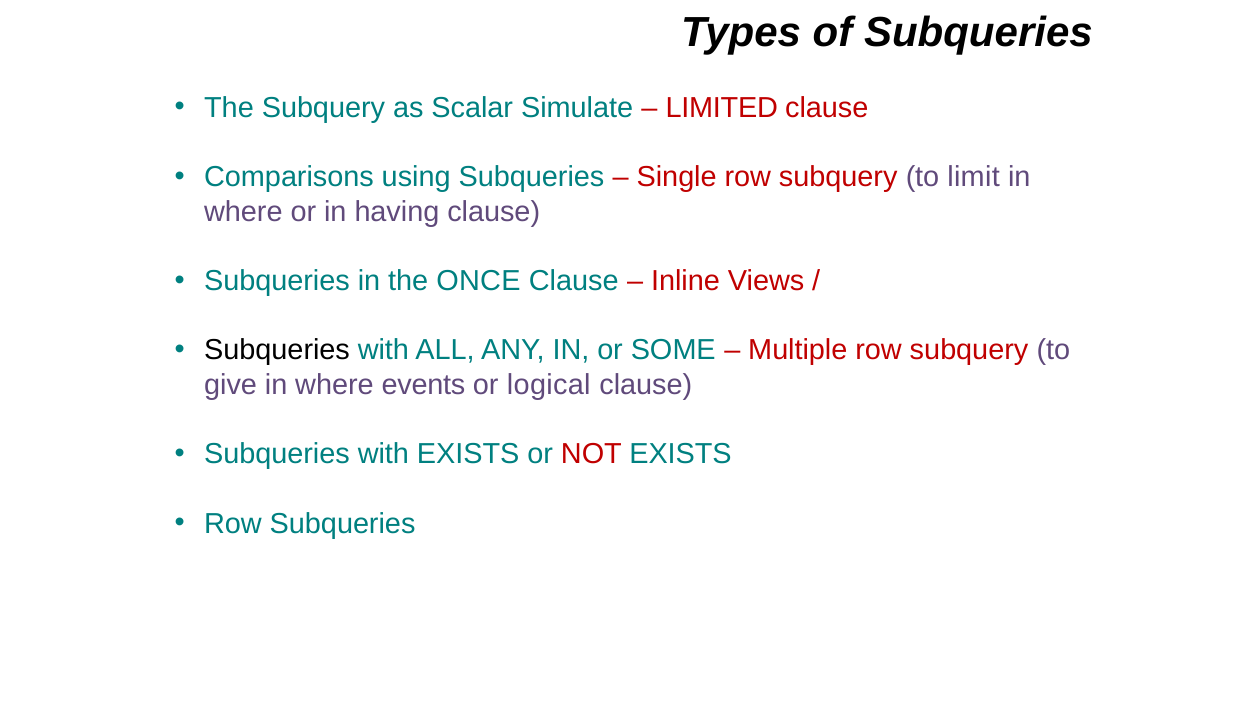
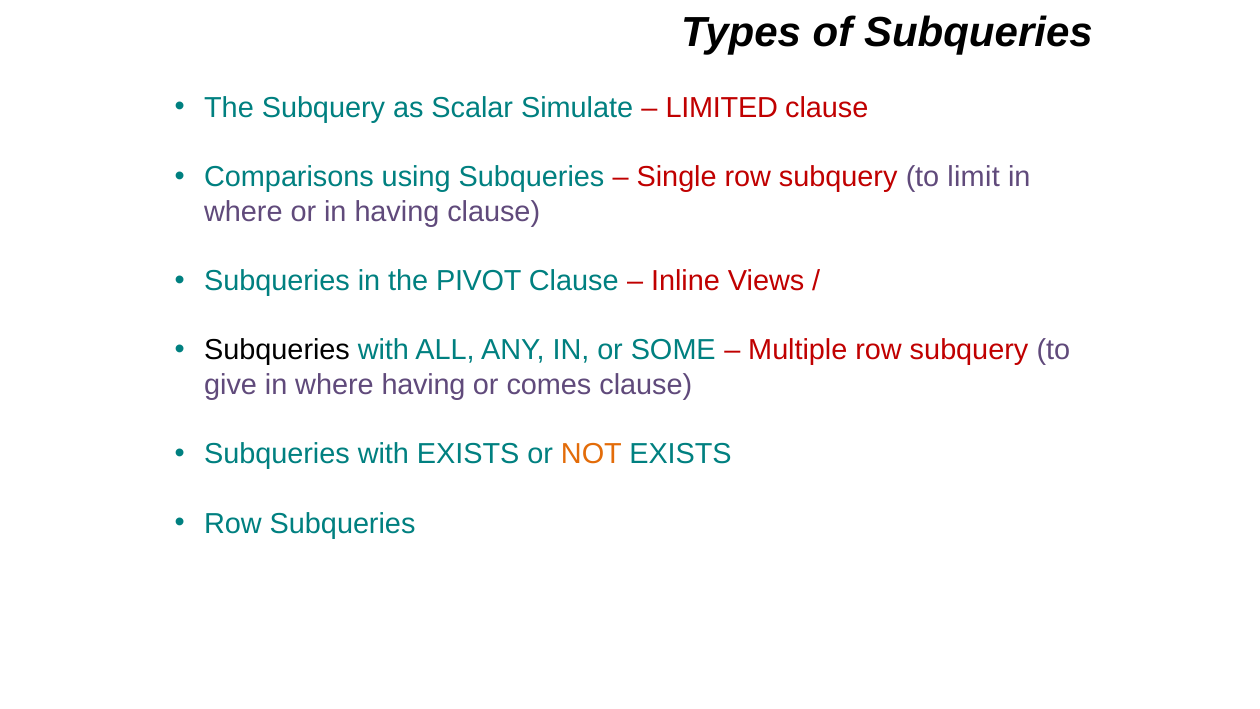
ONCE: ONCE -> PIVOT (479, 281)
where events: events -> having (424, 385)
logical: logical -> comes (549, 385)
NOT colour: red -> orange (591, 454)
